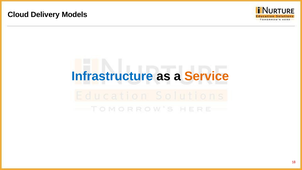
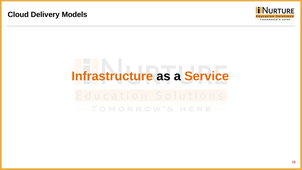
Infrastructure colour: blue -> orange (112, 76)
